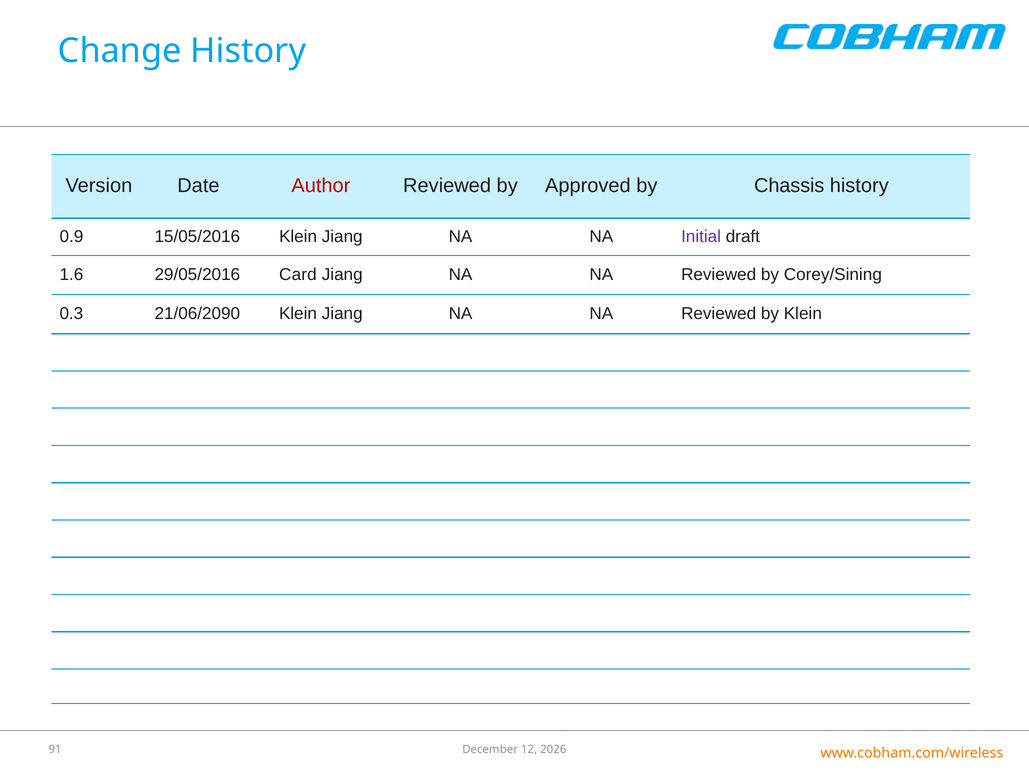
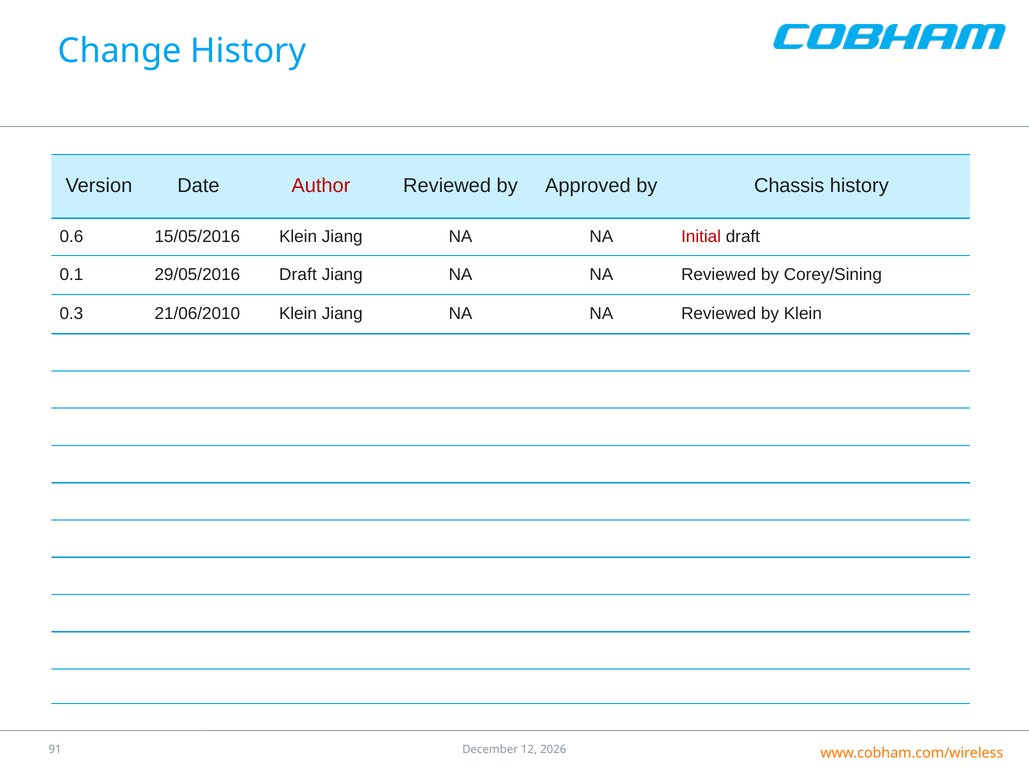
0.9: 0.9 -> 0.6 (71, 236)
Initial colour: purple -> red (701, 236)
1.6: 1.6 -> 0.1 (71, 274)
29/05/2016 Card: Card -> Draft (298, 274)
21/06/2090: 21/06/2090 -> 21/06/2010 (197, 314)
